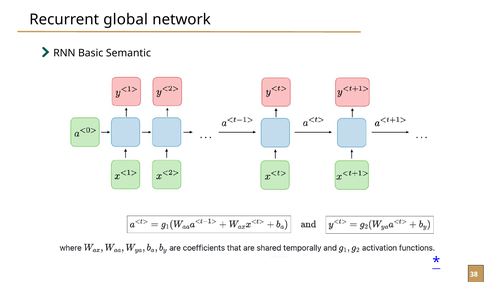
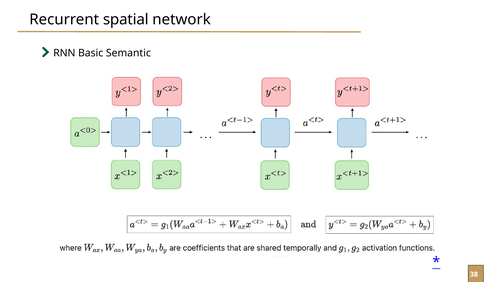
global: global -> spatial (126, 19)
